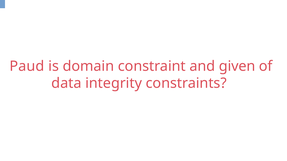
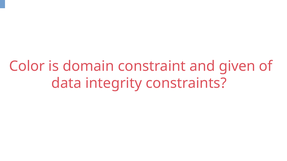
Paud: Paud -> Color (27, 66)
